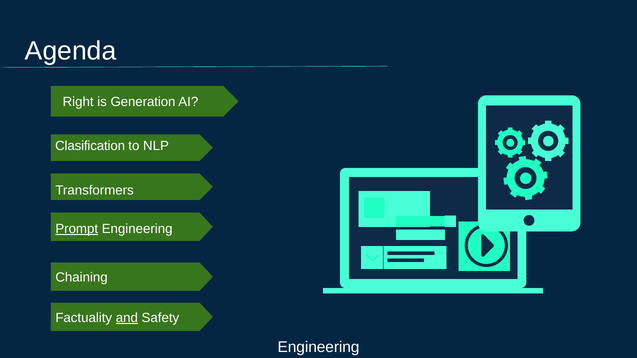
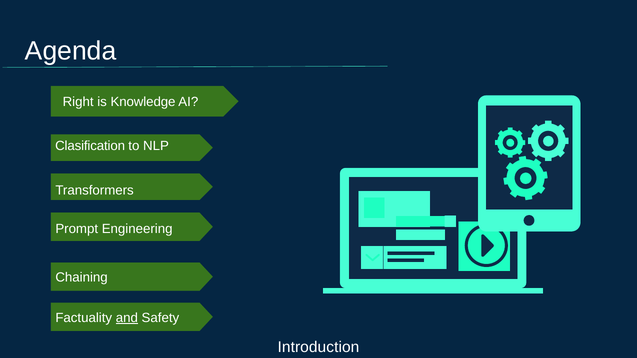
Generation: Generation -> Knowledge (143, 102)
Prompt underline: present -> none (77, 229)
Engineering: Engineering -> Introduction (318, 348)
